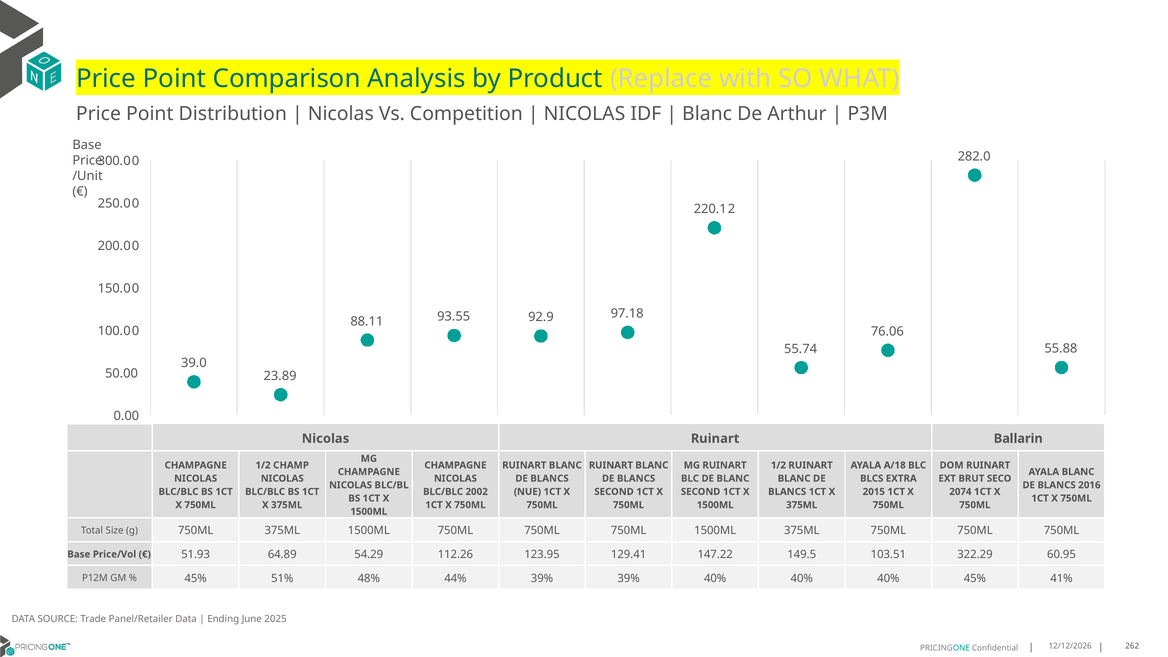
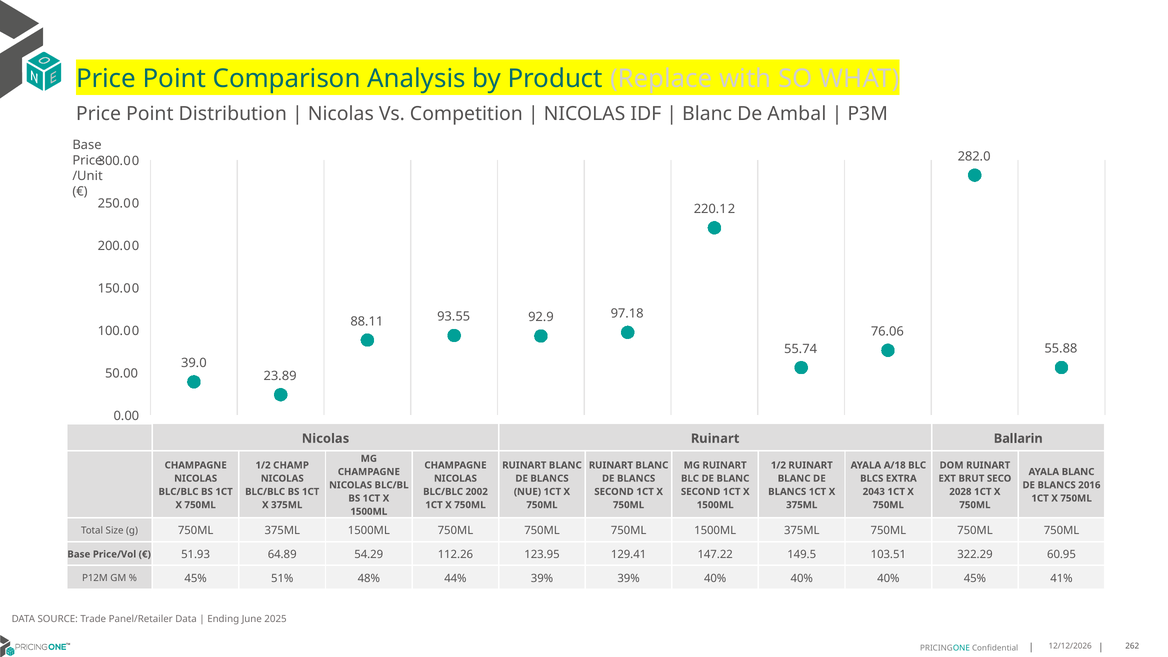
Arthur: Arthur -> Ambal (797, 114)
2015: 2015 -> 2043 (874, 492)
2074: 2074 -> 2028 (960, 492)
